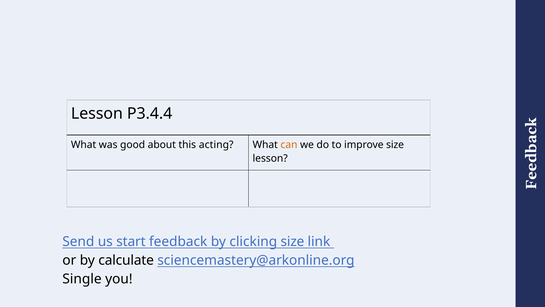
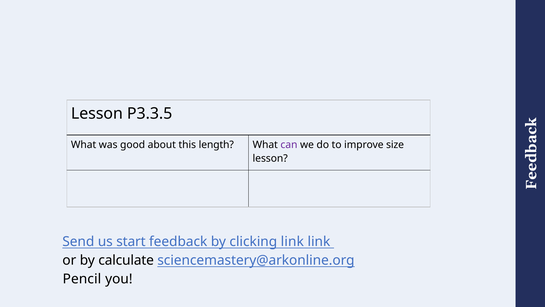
P3.4.4: P3.4.4 -> P3.3.5 (150, 114)
acting: acting -> length (216, 144)
can colour: orange -> purple (289, 144)
clicking size: size -> link (292, 241)
Single: Single -> Pencil (82, 279)
